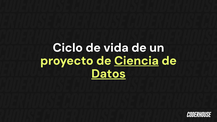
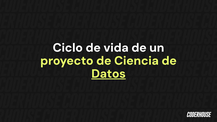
Ciencia underline: present -> none (136, 61)
